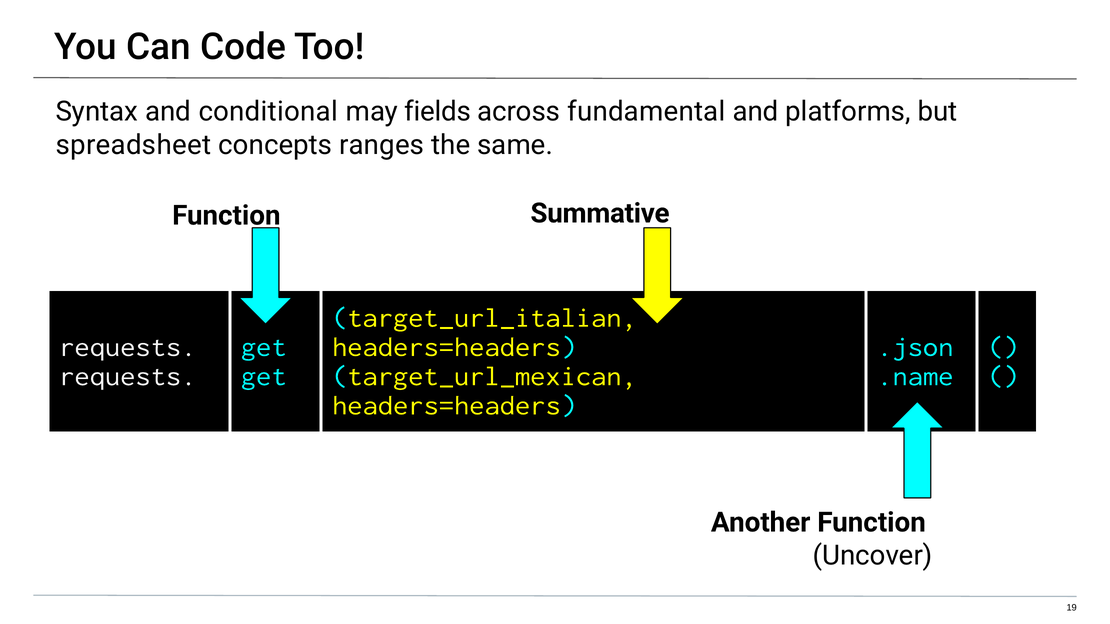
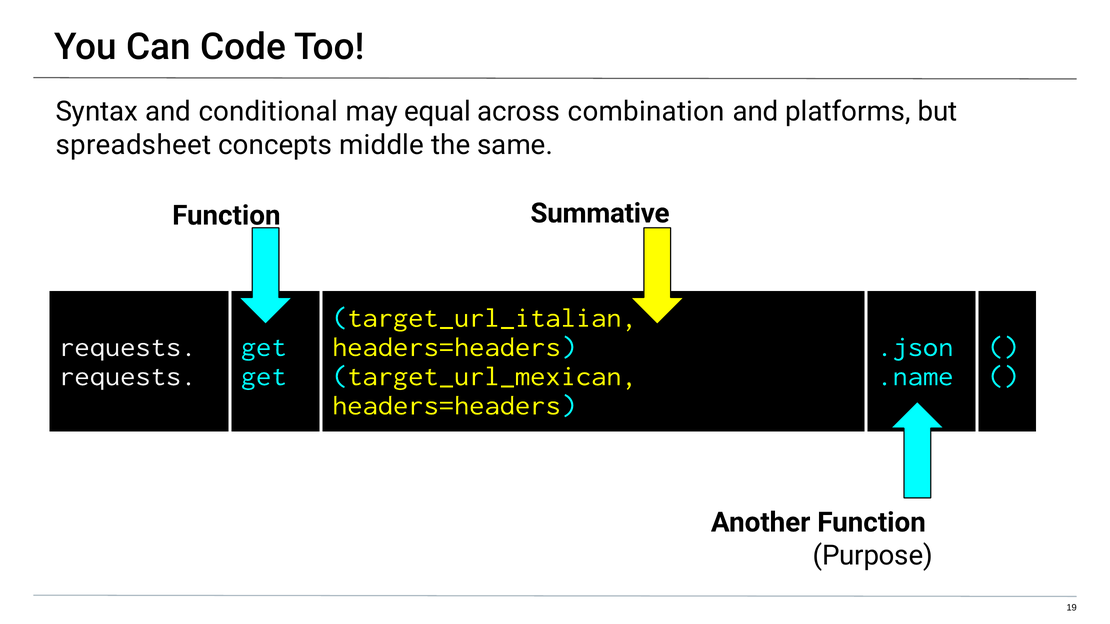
fields: fields -> equal (438, 112)
fundamental: fundamental -> combination (646, 112)
ranges: ranges -> middle (382, 145)
Uncover: Uncover -> Purpose (873, 556)
